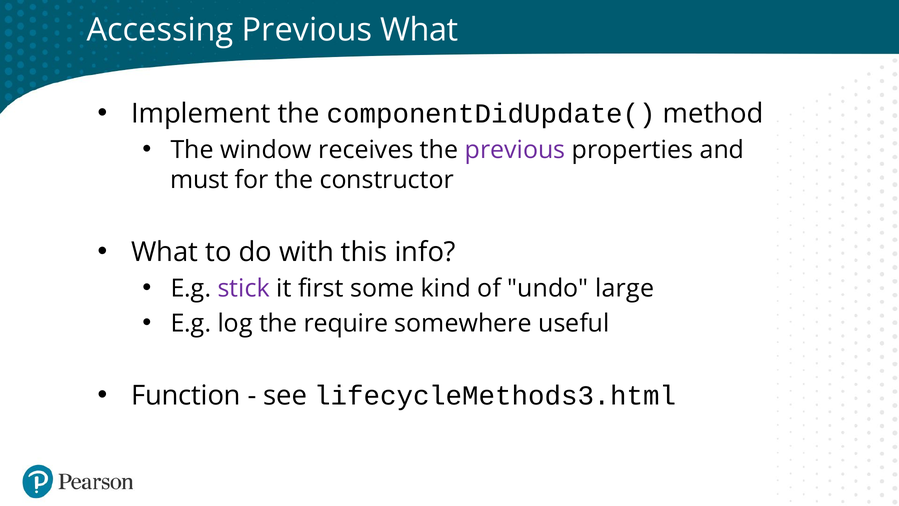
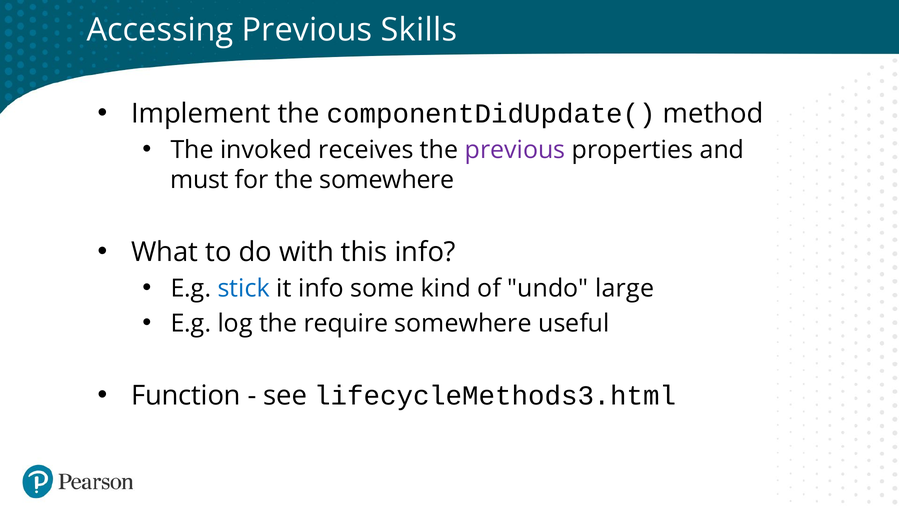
Previous What: What -> Skills (419, 30)
window: window -> invoked (266, 150)
the constructor: constructor -> somewhere (387, 180)
stick colour: purple -> blue (244, 288)
it first: first -> info (321, 288)
